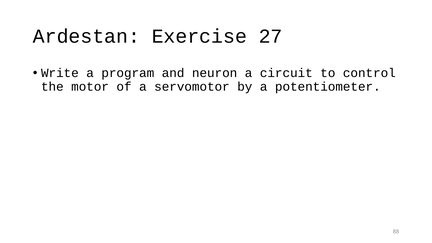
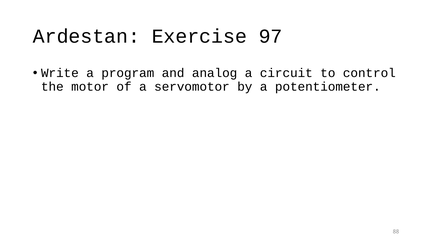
27: 27 -> 97 (271, 36)
neuron: neuron -> analog (215, 73)
